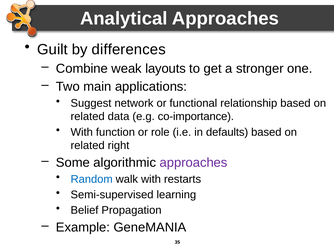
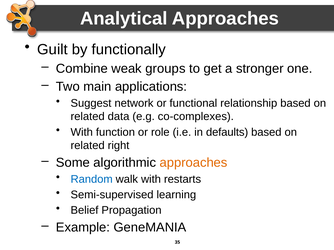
differences: differences -> functionally (129, 50)
layouts: layouts -> groups (165, 69)
co-importance: co-importance -> co-complexes (196, 117)
approaches colour: purple -> orange (194, 163)
